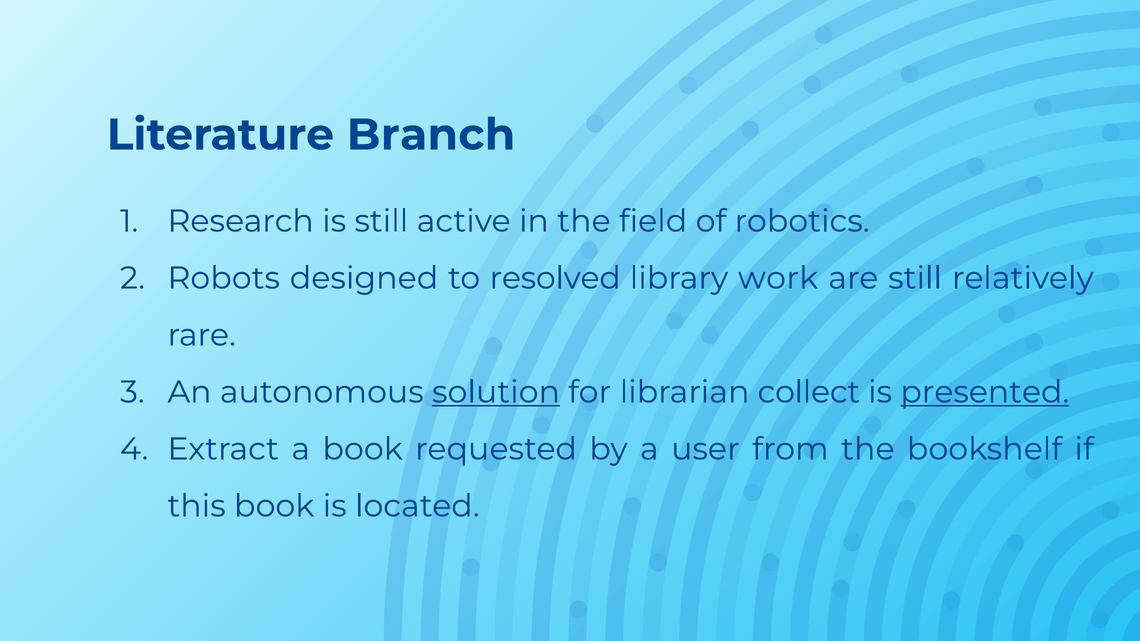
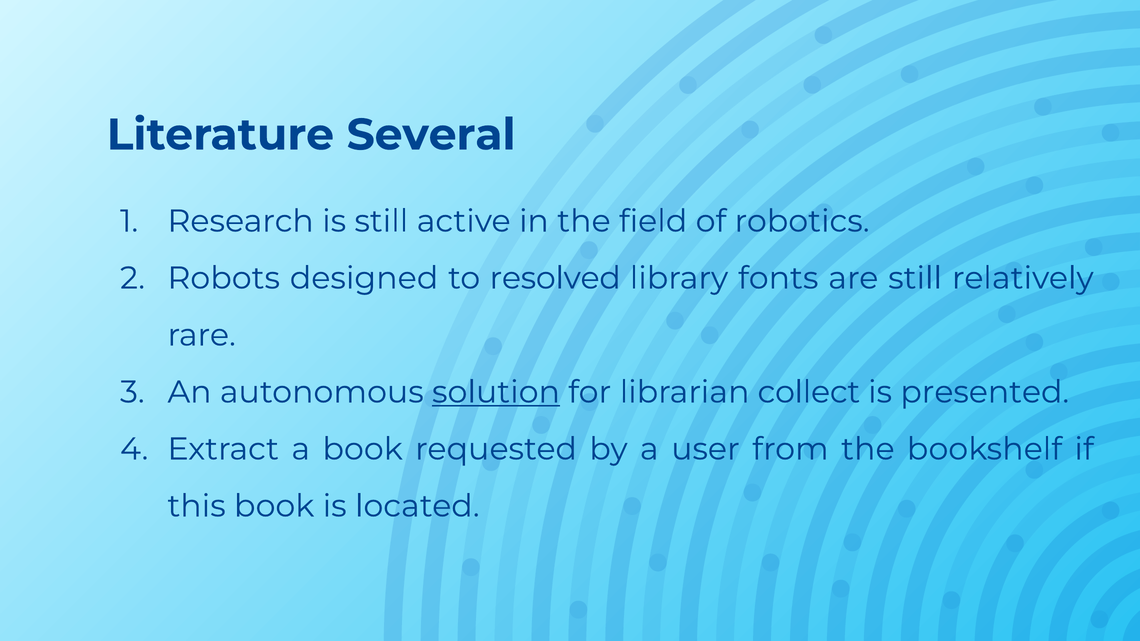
Branch: Branch -> Several (431, 135)
work: work -> fonts (778, 278)
presented underline: present -> none (985, 392)
